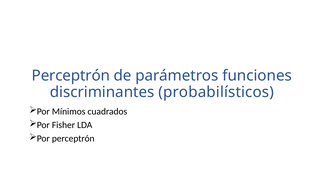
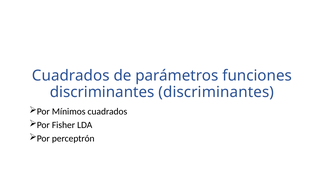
Perceptrón: Perceptrón -> Cuadrados (71, 76)
discriminantes probabilísticos: probabilísticos -> discriminantes (216, 92)
